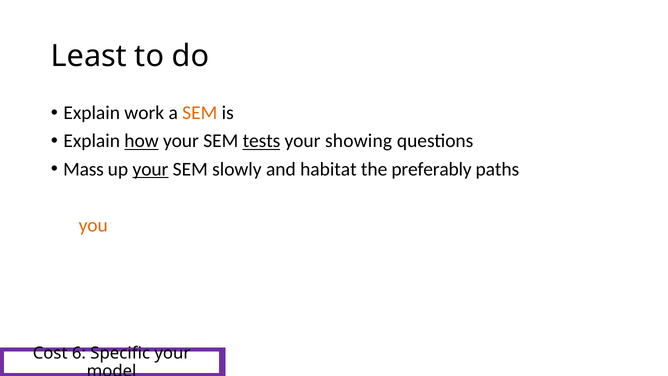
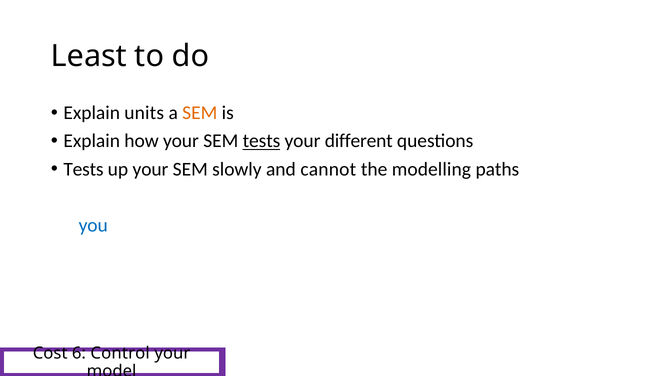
work: work -> units (144, 113)
how underline: present -> none (142, 141)
showing: showing -> different (359, 141)
Mass: Mass -> Tests (84, 169)
your underline: present -> none (150, 169)
habitat: habitat -> cannot (328, 169)
preferably: preferably -> modelling (431, 169)
you colour: orange -> blue (93, 225)
6 Specific: Specific -> Control (120, 353)
